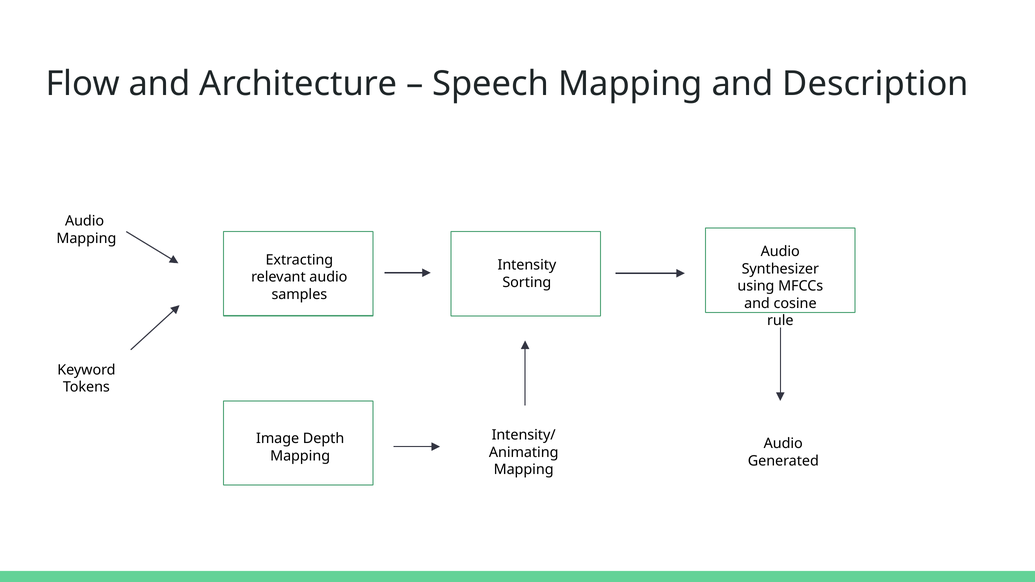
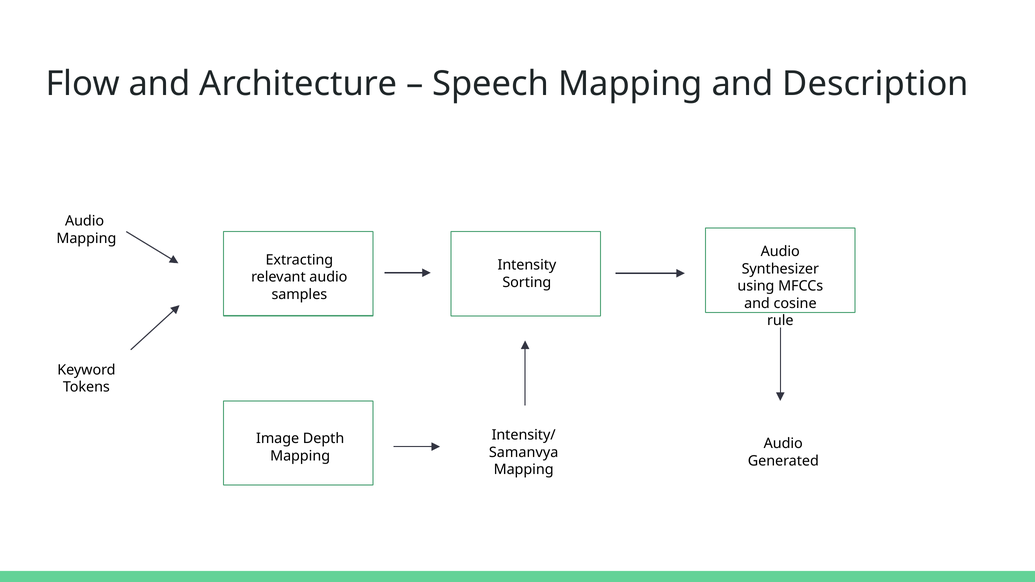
Animating: Animating -> Samanvya (524, 453)
